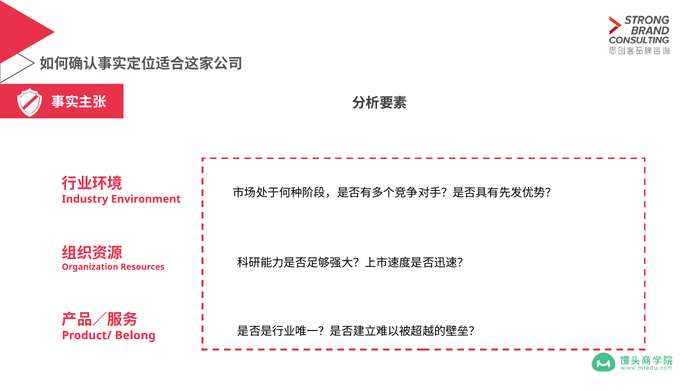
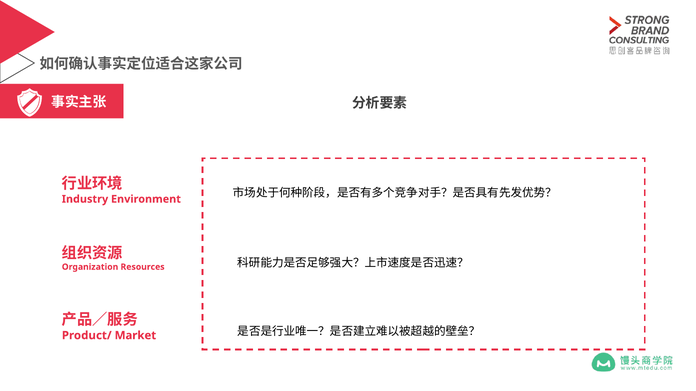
Belong: Belong -> Market (135, 336)
